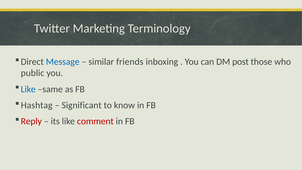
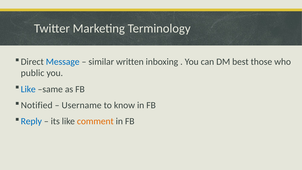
friends: friends -> written (130, 62)
post: post -> best (240, 62)
Hashtag: Hashtag -> Notified (37, 105)
Significant: Significant -> Username (82, 105)
Reply colour: red -> blue (31, 121)
comment colour: red -> orange (95, 121)
